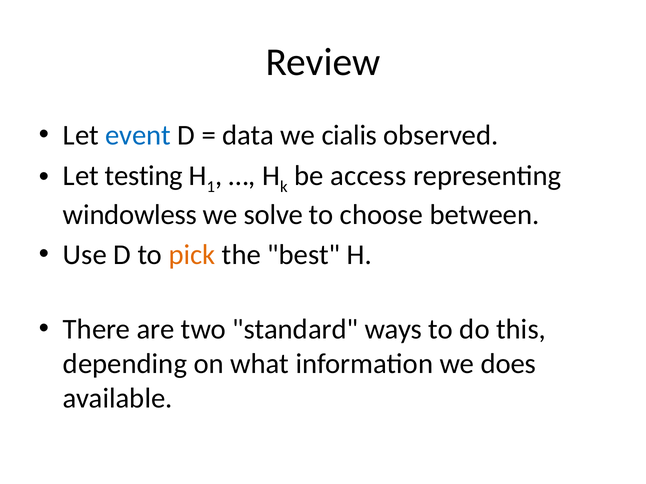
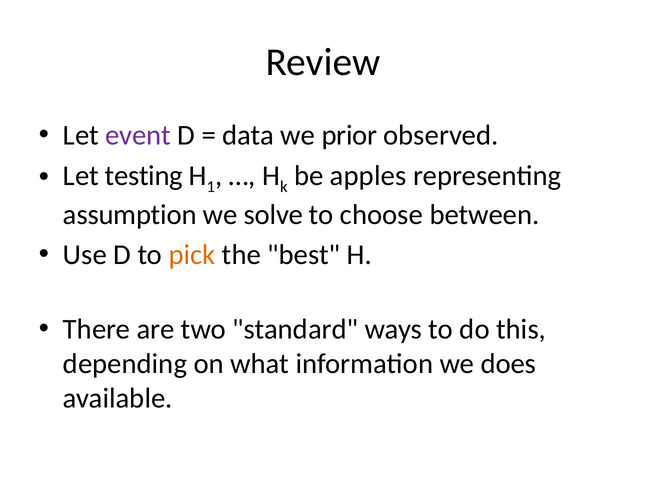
event colour: blue -> purple (138, 136)
cialis: cialis -> prior (349, 136)
access: access -> apples (368, 176)
windowless: windowless -> assumption (130, 215)
